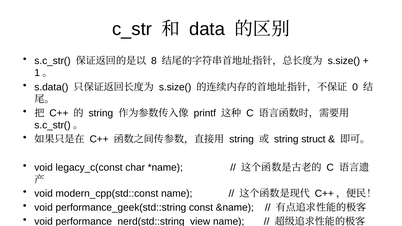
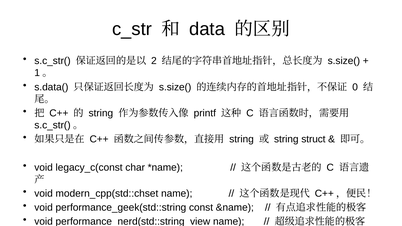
8: 8 -> 2 (154, 61)
modern_cpp(std::const: modern_cpp(std::const -> modern_cpp(std::chset (107, 194)
